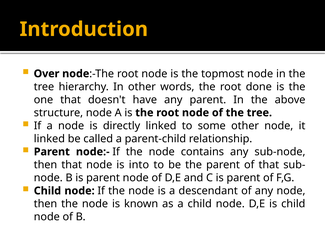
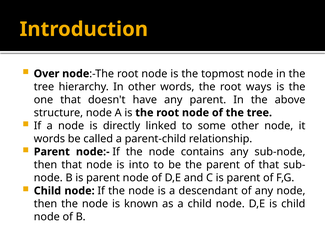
done: done -> ways (259, 87)
linked: linked -> words (49, 139)
